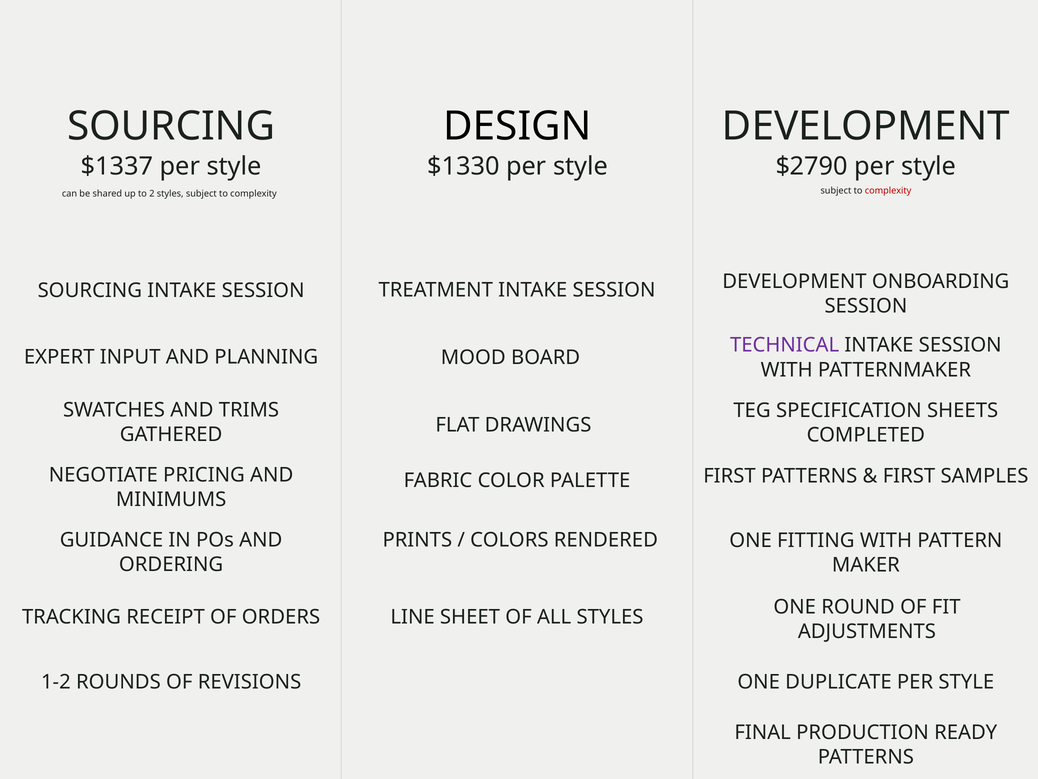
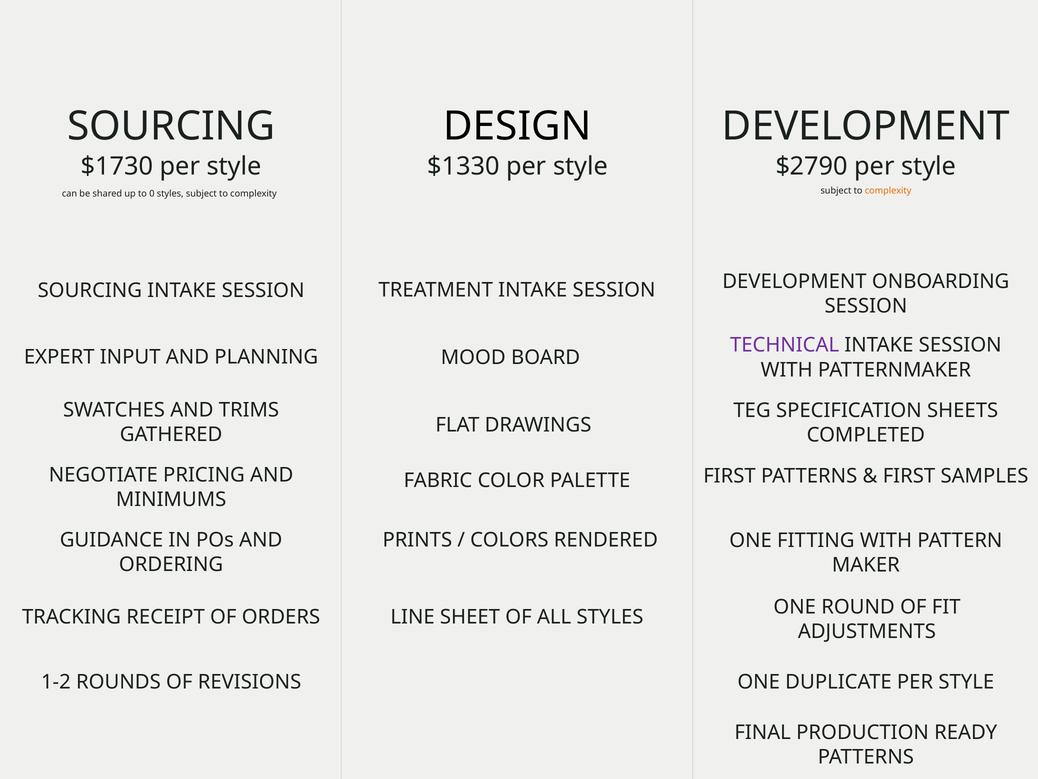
$1337: $1337 -> $1730 (117, 166)
2: 2 -> 0 (152, 193)
complexity colour: red -> orange (888, 191)
